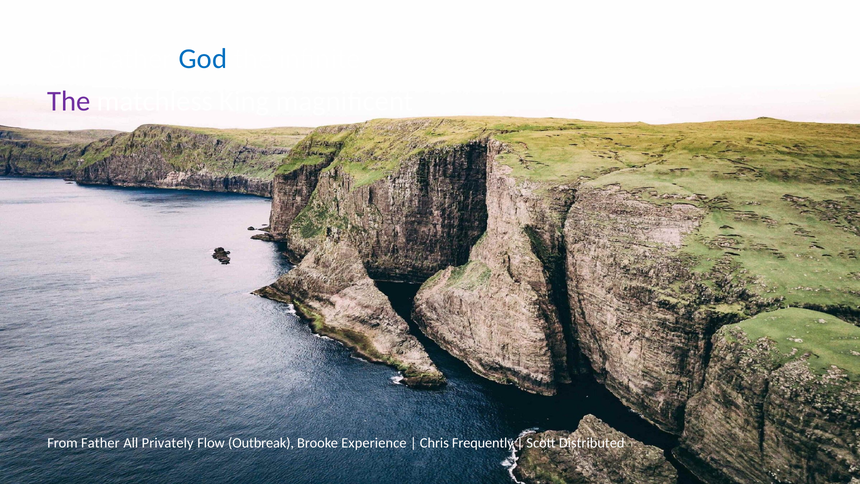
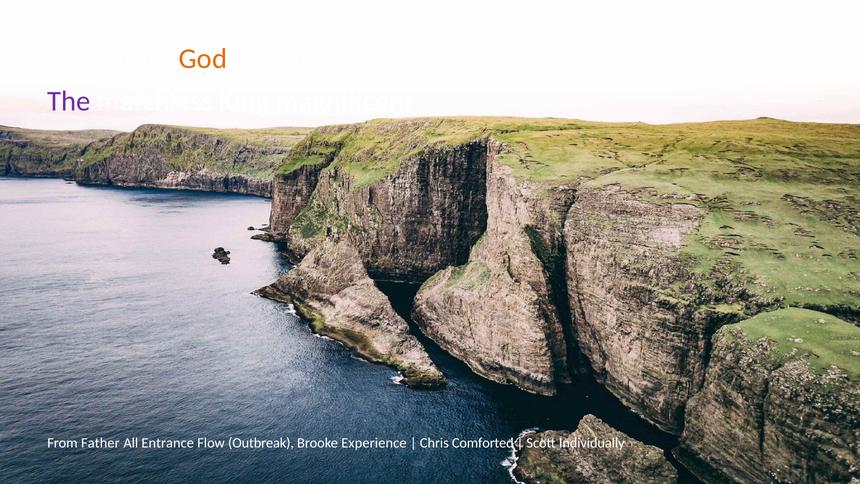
God colour: blue -> orange (203, 59)
Privately: Privately -> Entrance (168, 443)
Frequently: Frequently -> Comforted (483, 443)
Distributed: Distributed -> Individually (592, 443)
